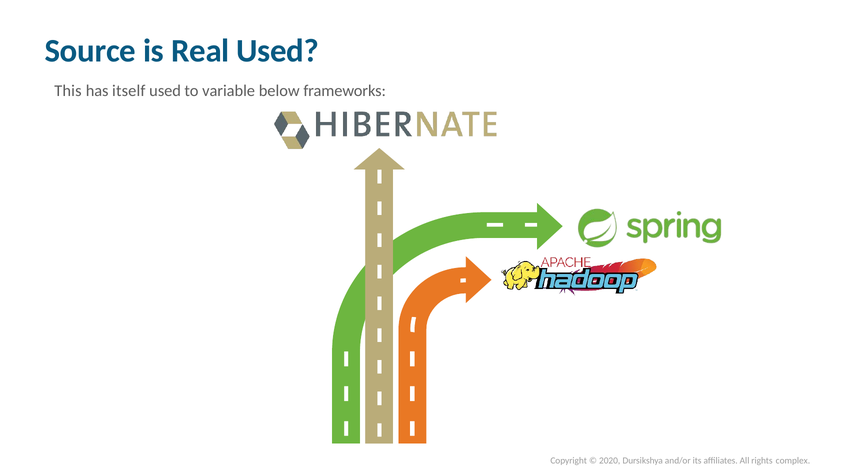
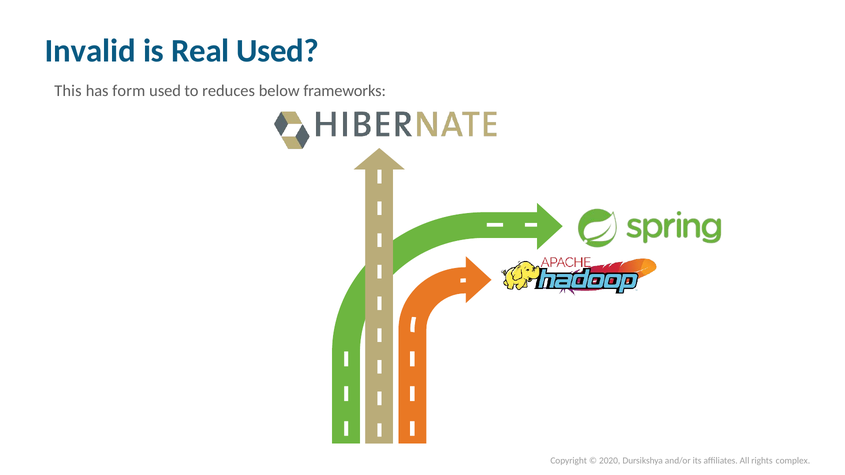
Source: Source -> Invalid (90, 51)
itself: itself -> form (129, 91)
variable: variable -> reduces (229, 91)
